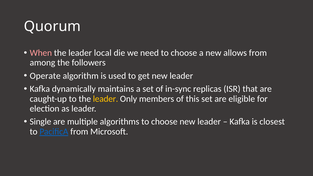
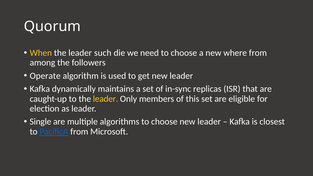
When colour: pink -> yellow (41, 53)
local: local -> such (103, 53)
allows: allows -> where (235, 53)
